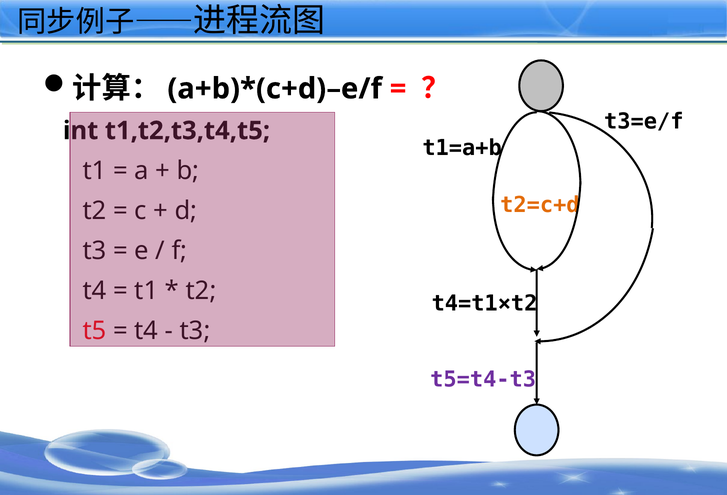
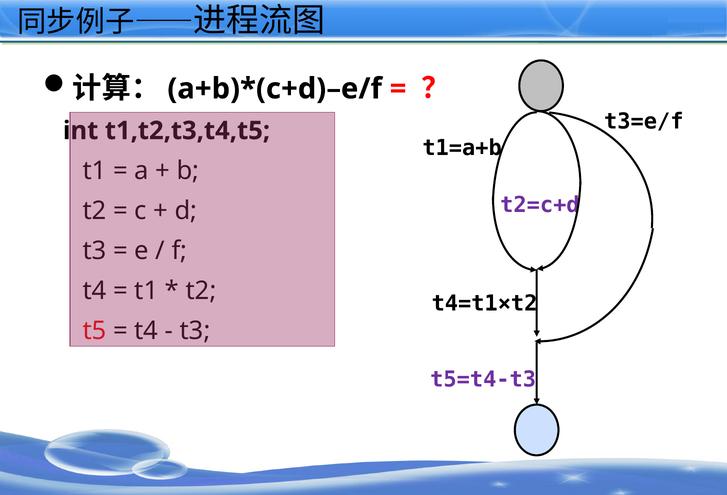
t2=c+d colour: orange -> purple (540, 205)
